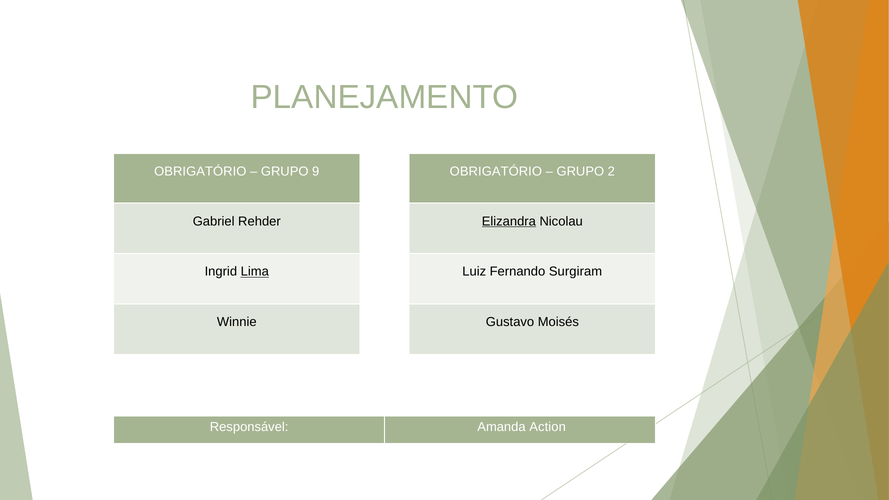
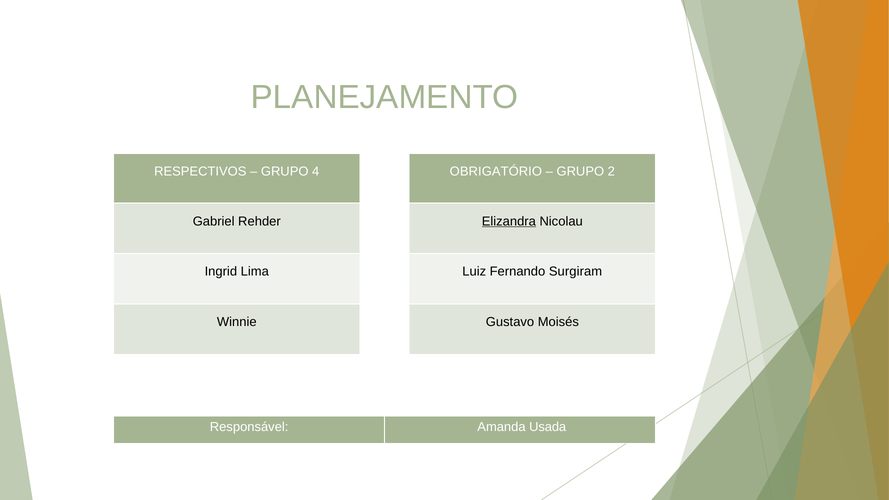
OBRIGATÓRIO: OBRIGATÓRIO -> RESPECTIVOS (200, 172)
9: 9 -> 4 (316, 172)
Lima underline: present -> none (255, 272)
Action: Action -> Usada (548, 427)
